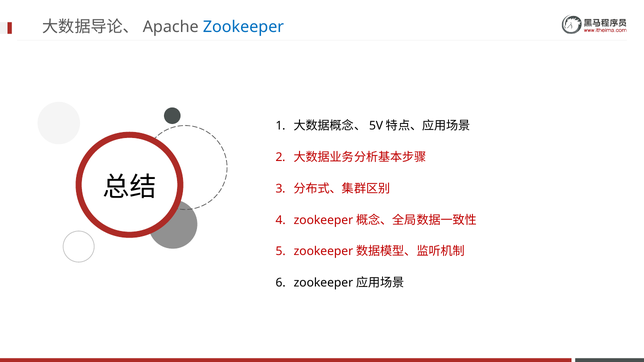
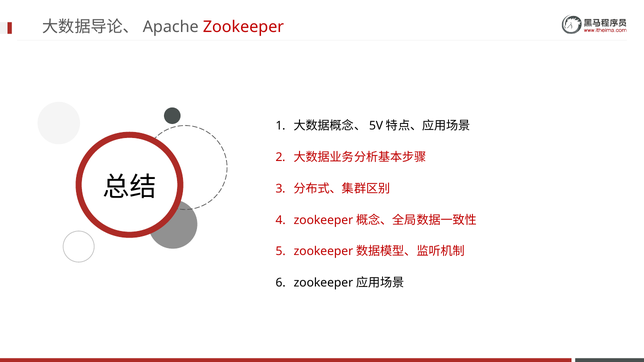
Zookeeper colour: blue -> red (243, 27)
